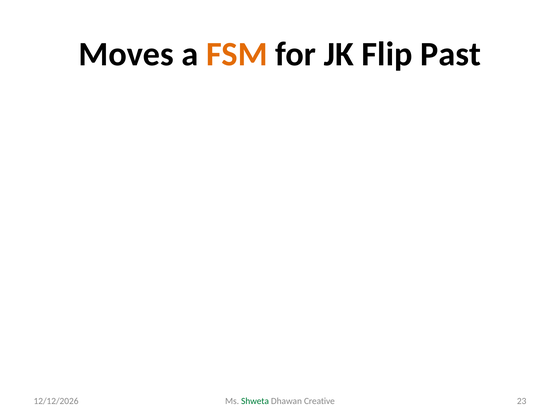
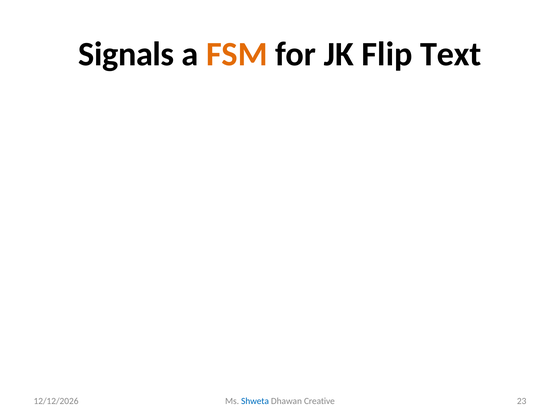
Moves: Moves -> Signals (126, 54)
Past: Past -> Text (451, 54)
Shweta colour: green -> blue (255, 401)
